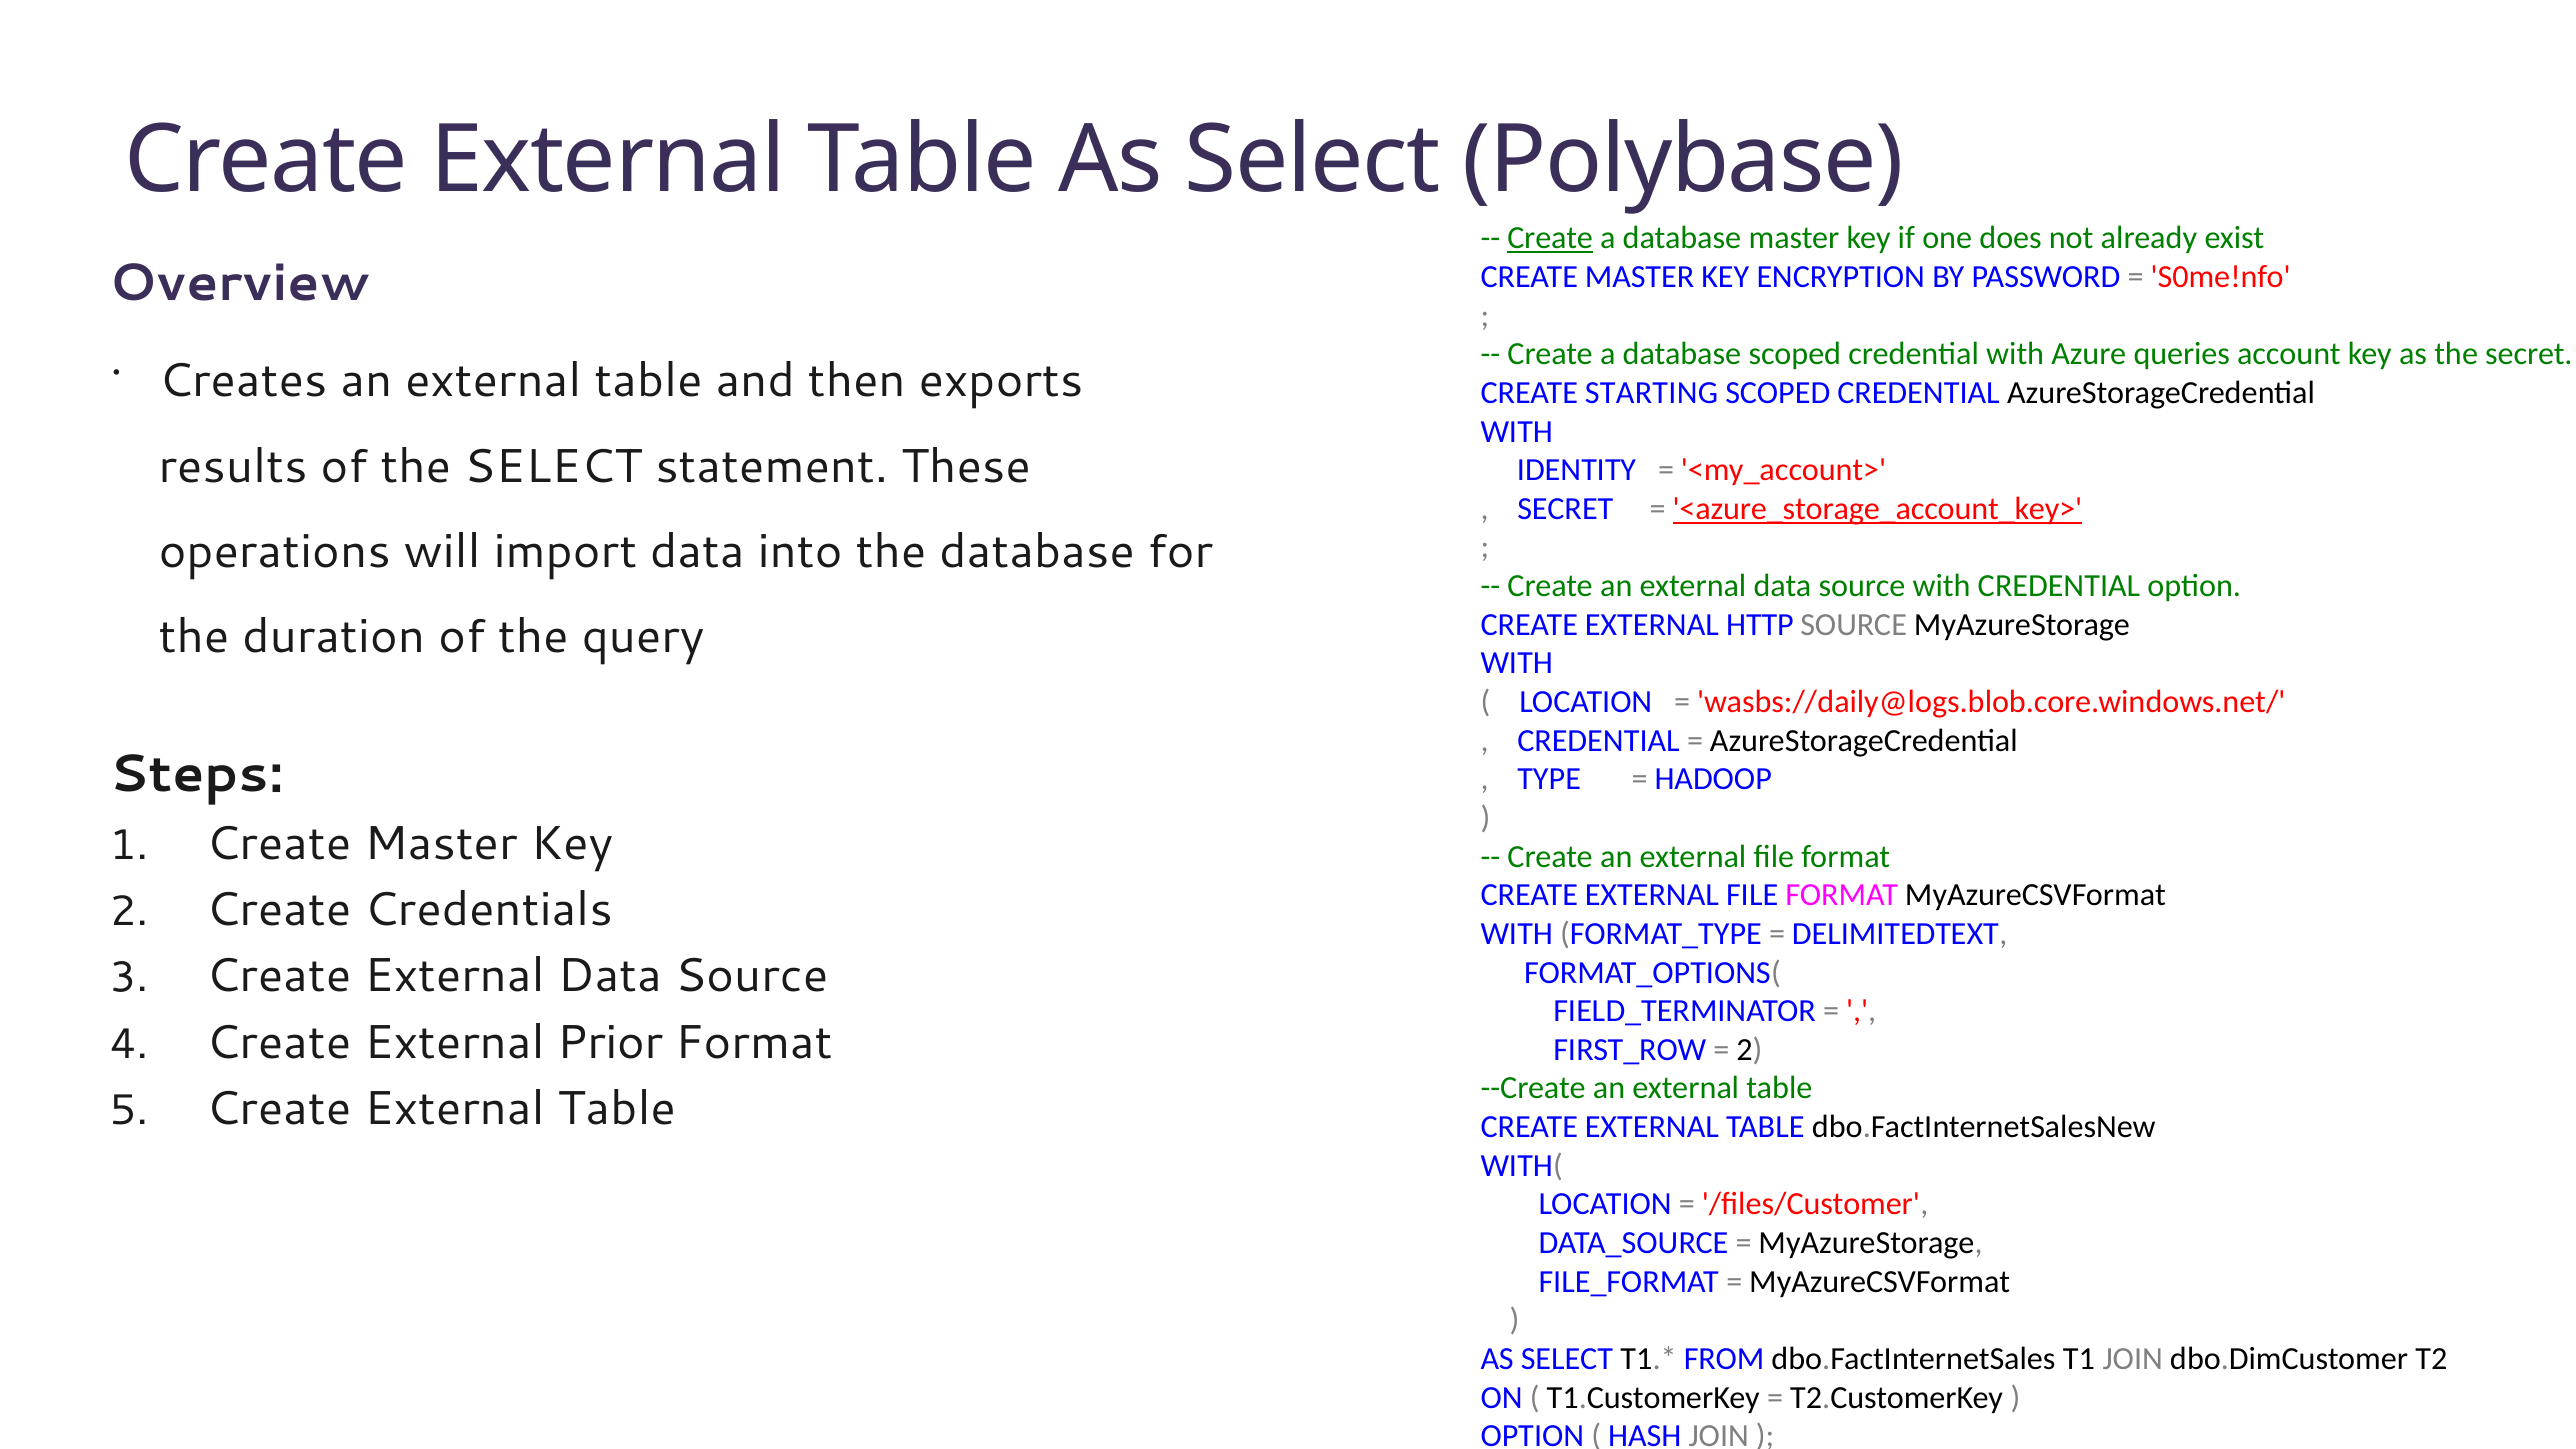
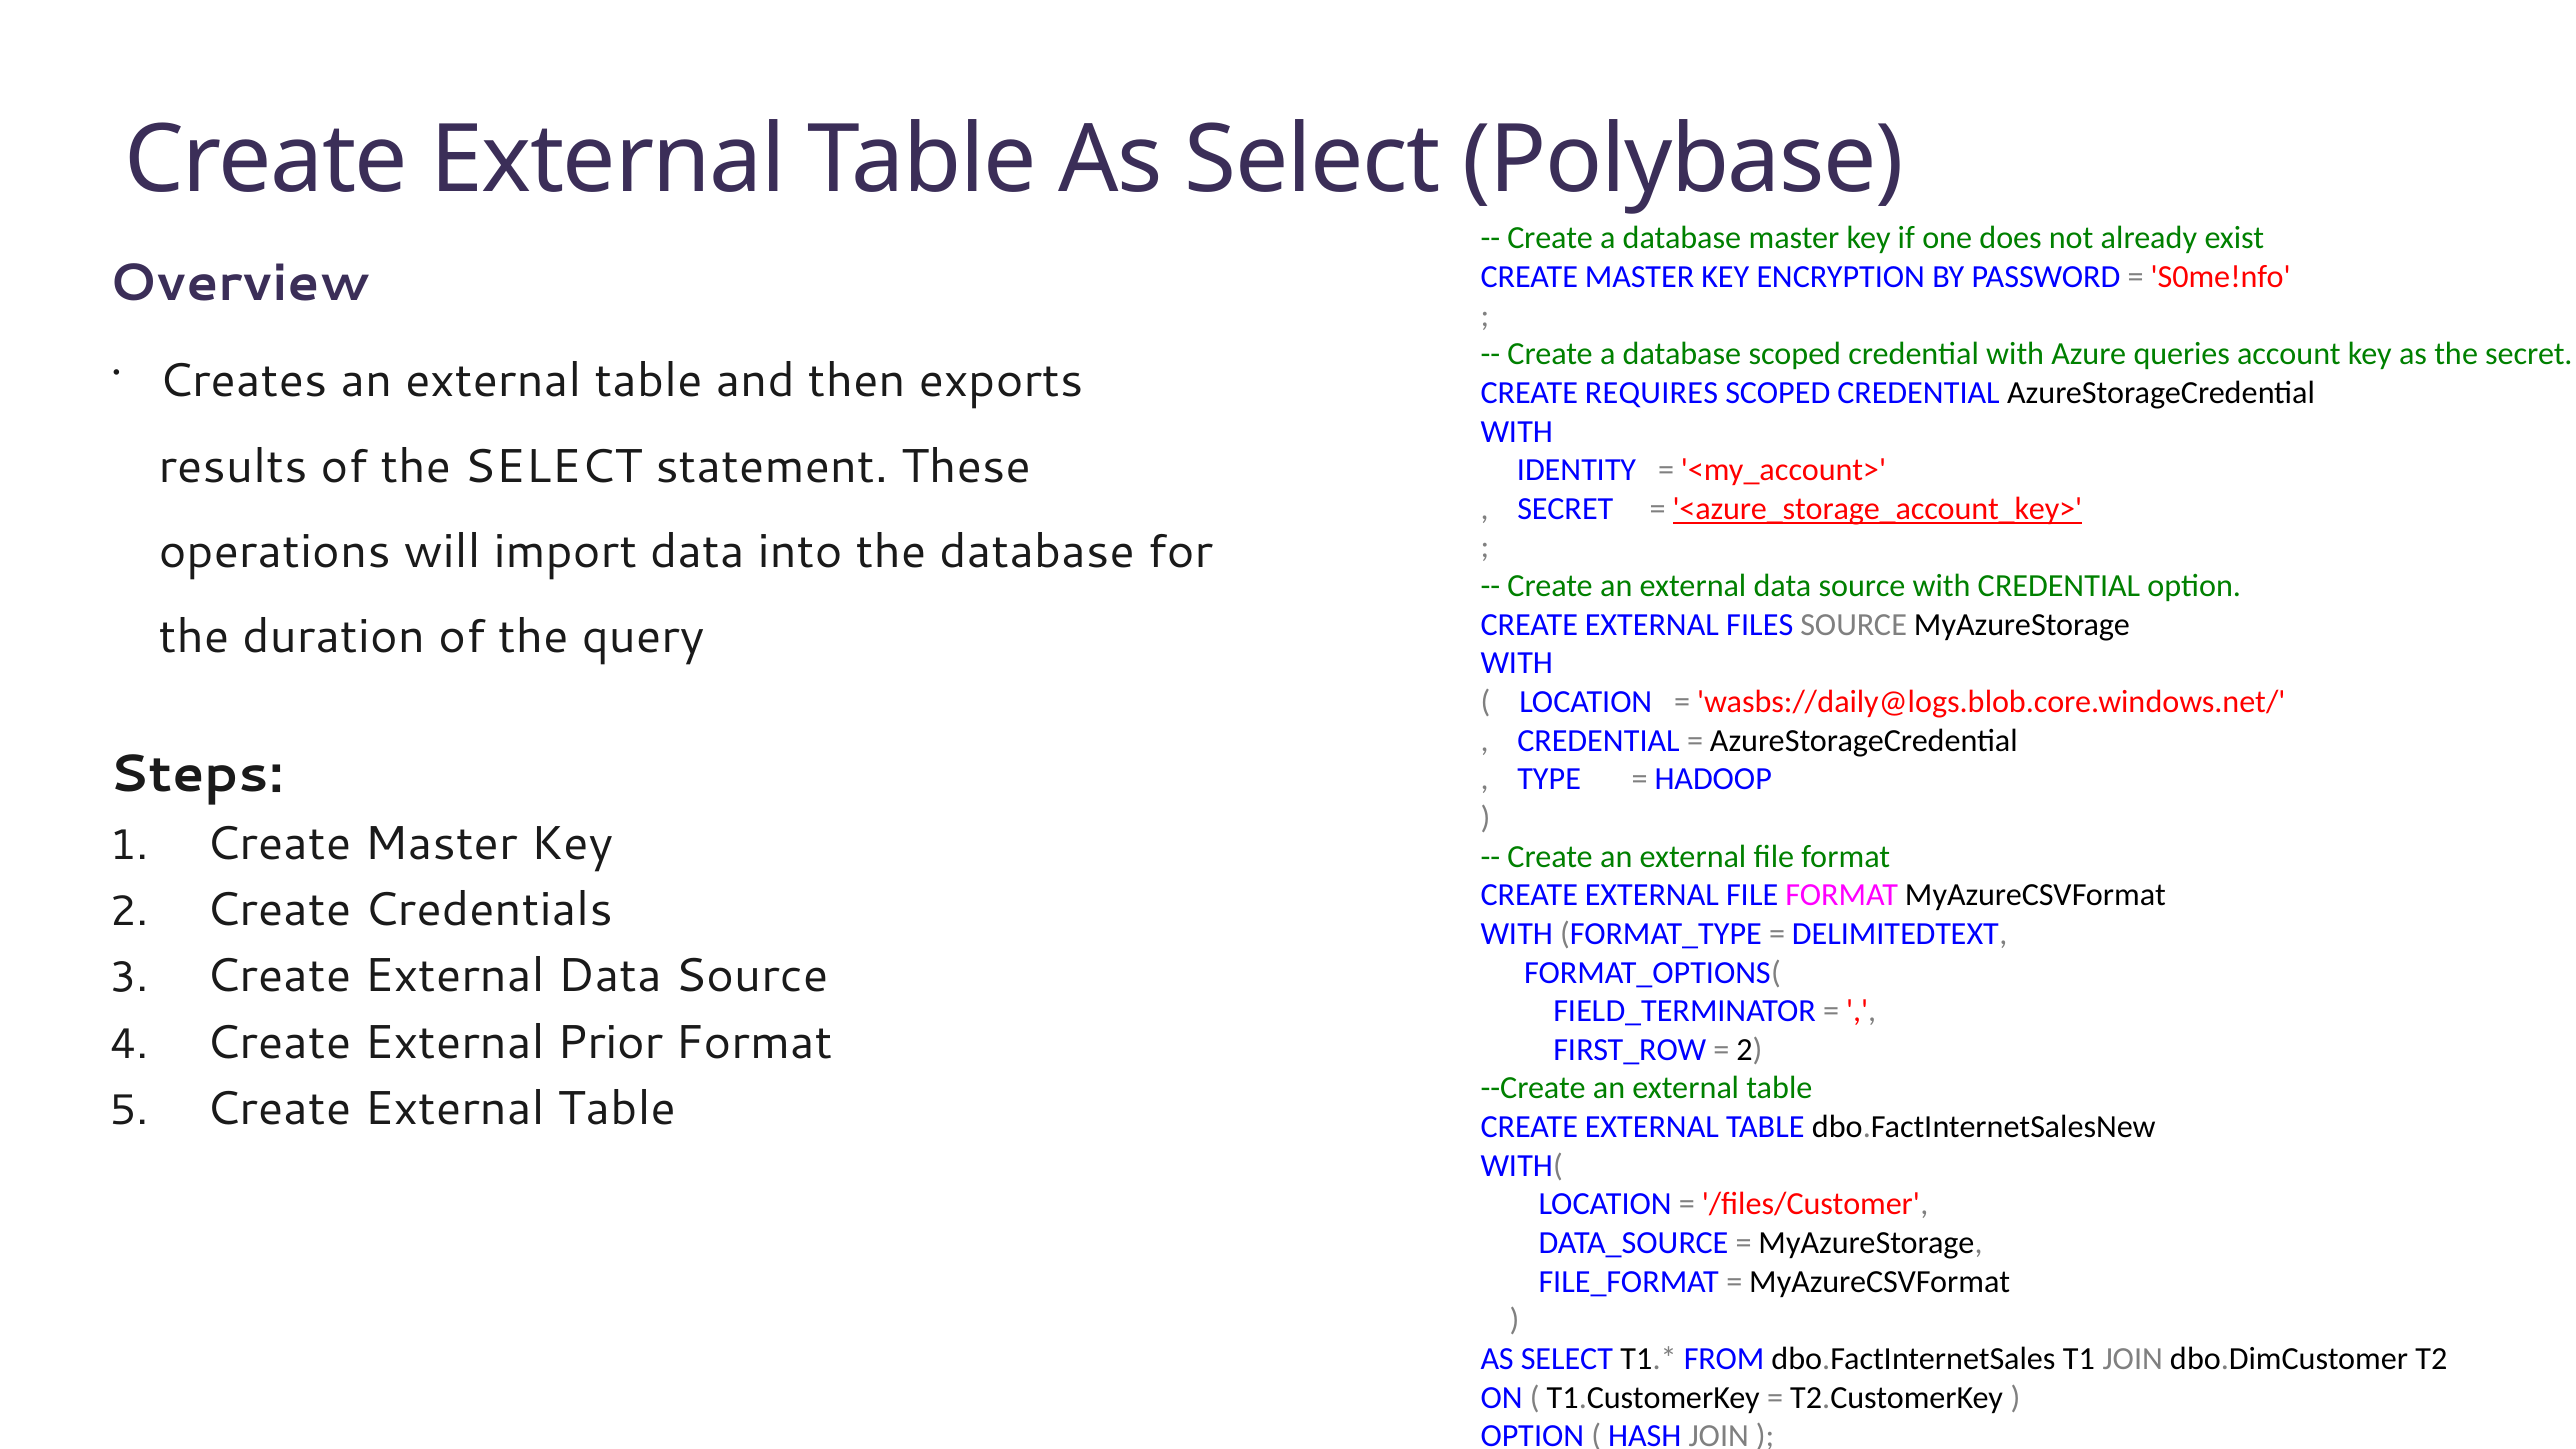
Create underline: present -> none (1550, 238)
STARTING: STARTING -> REQUIRES (1651, 393)
HTTP: HTTP -> FILES (1760, 625)
